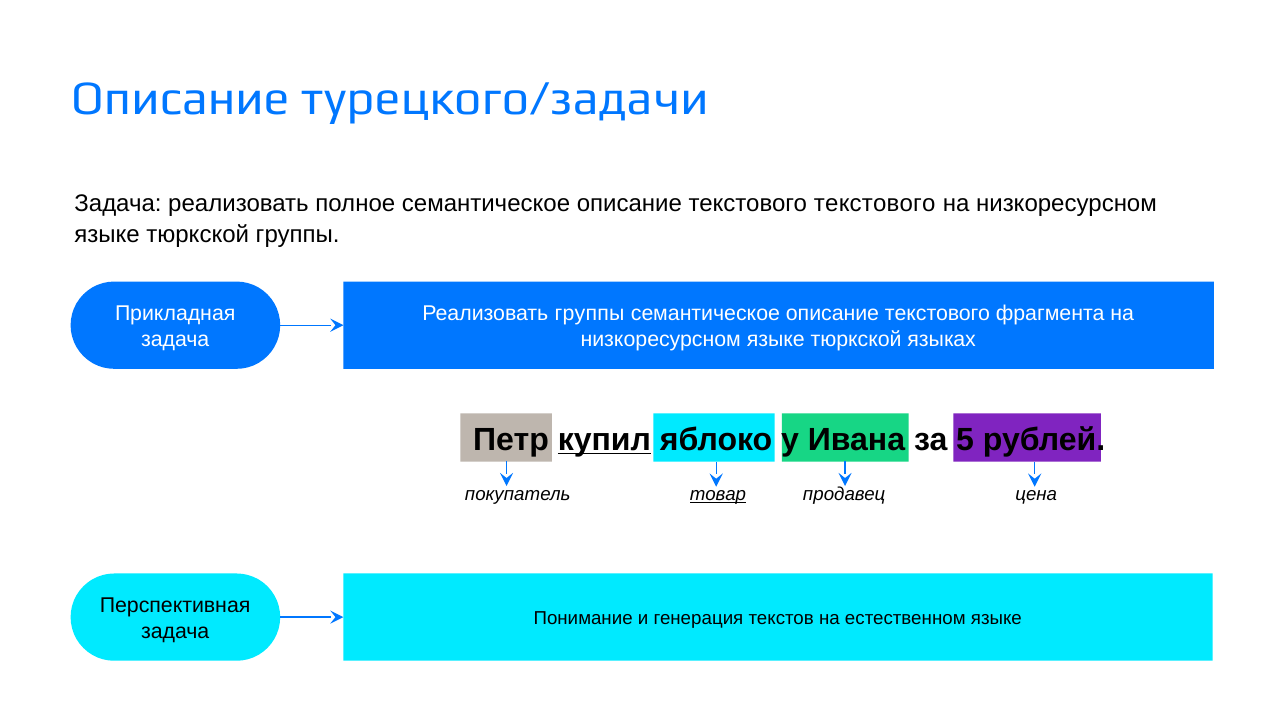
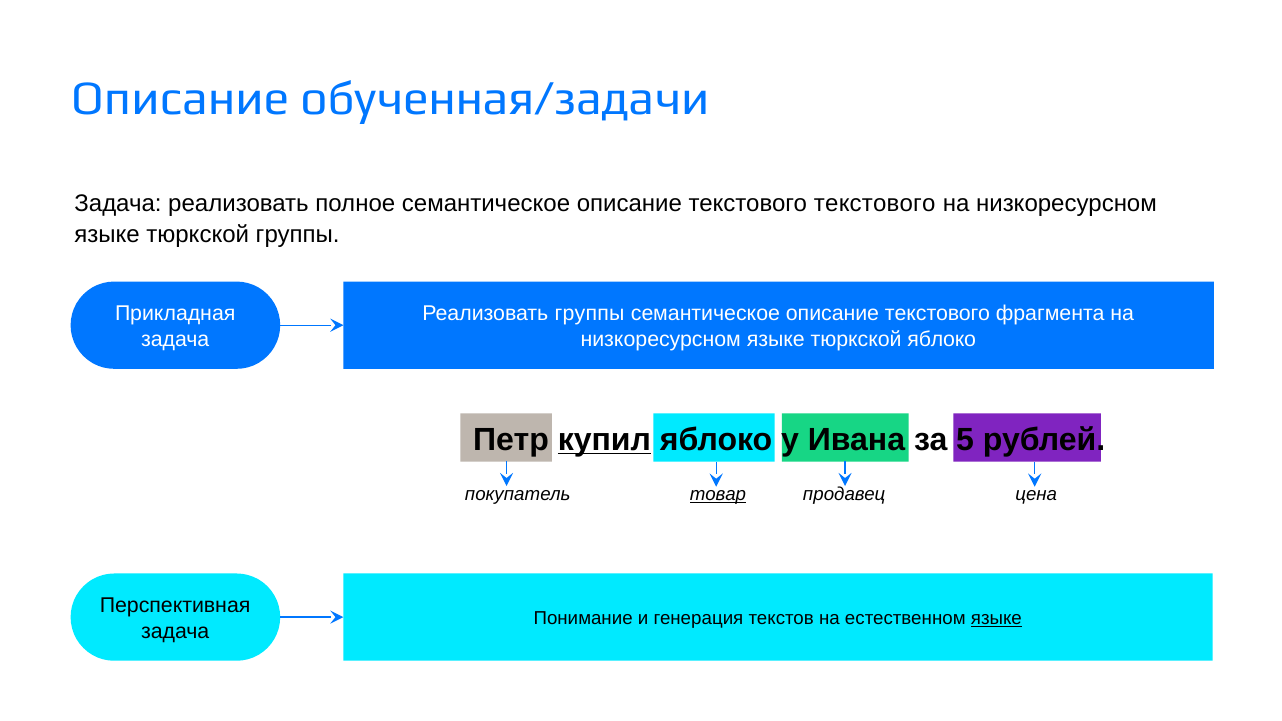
турецкого/задачи: турецкого/задачи -> обученная/задачи (505, 98)
тюркской языках: языках -> яблоко (942, 340)
языке underline: none -> present (996, 618)
